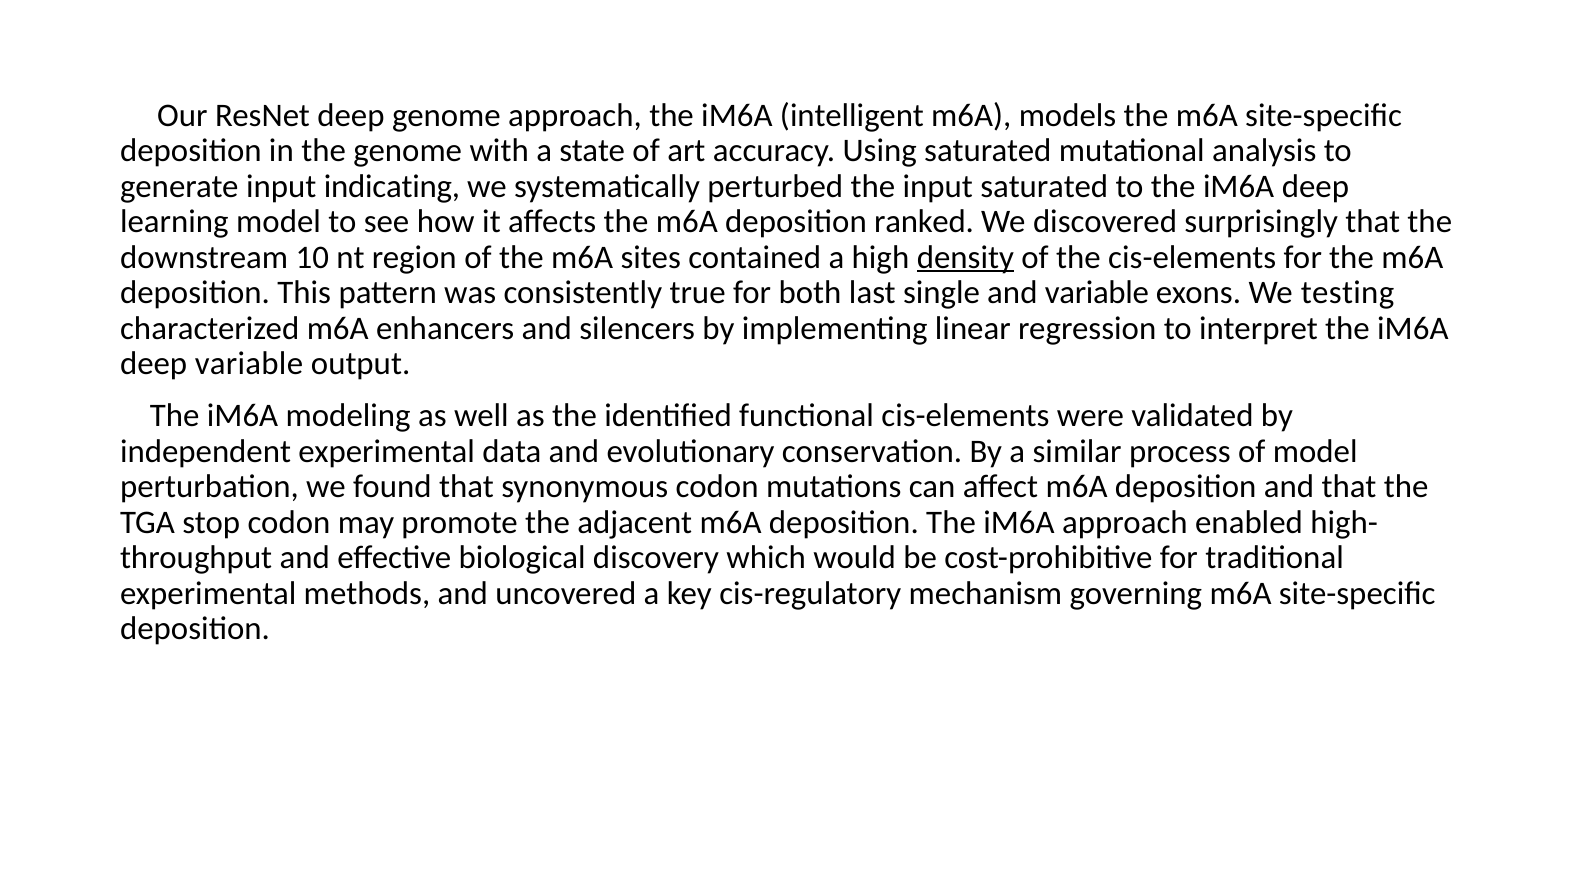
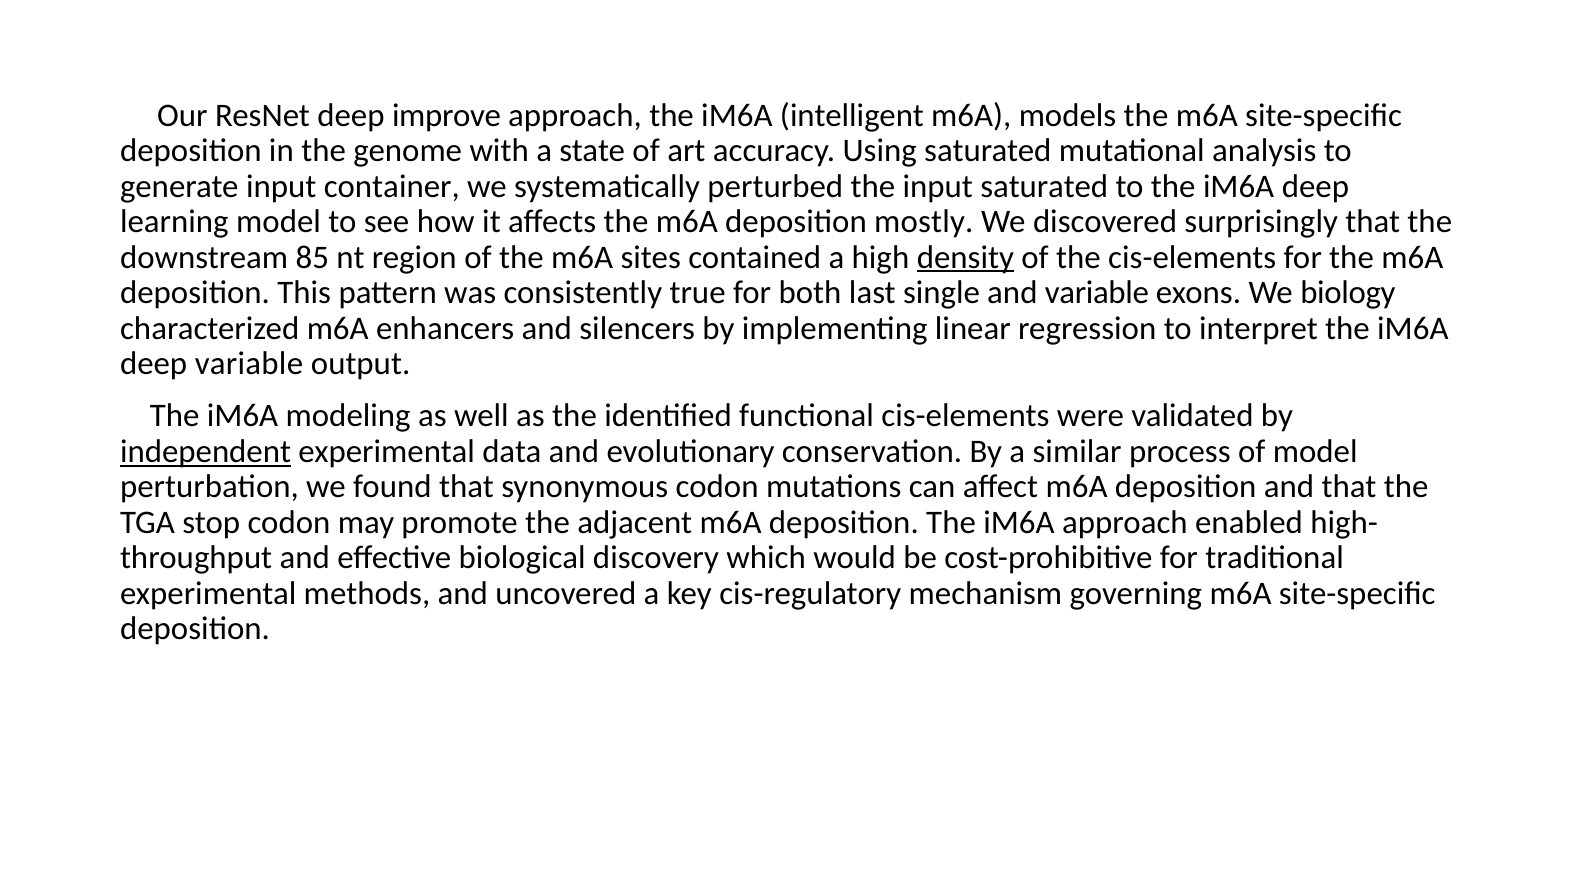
deep genome: genome -> improve (447, 115)
indicating: indicating -> container (392, 186)
ranked: ranked -> mostly (924, 222)
10: 10 -> 85 (312, 257)
testing: testing -> biology (1348, 293)
independent underline: none -> present (206, 451)
